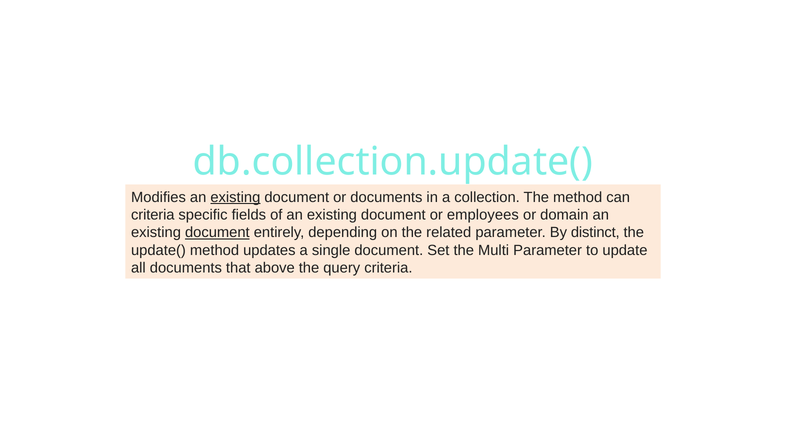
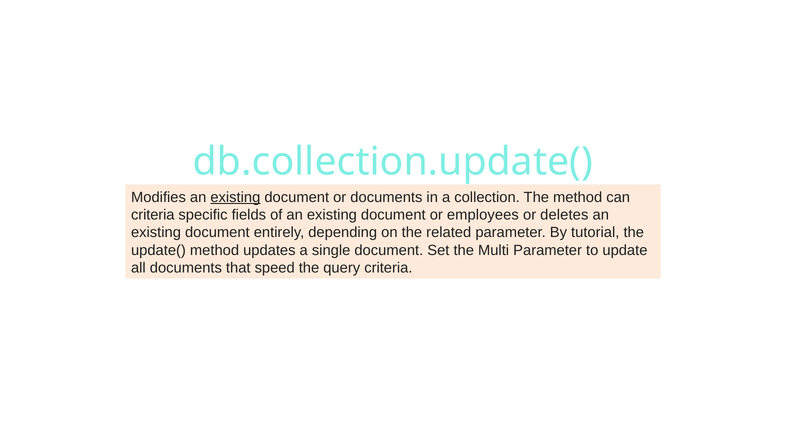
domain: domain -> deletes (564, 215)
document underline: present -> none (217, 233)
distinct: distinct -> tutorial (595, 233)
above: above -> speed (275, 268)
